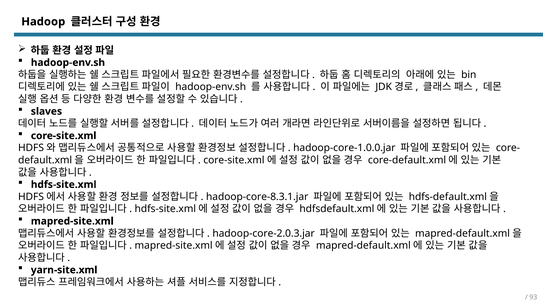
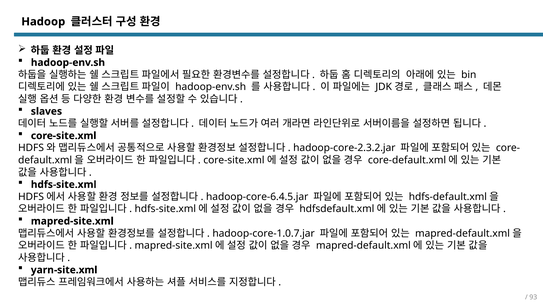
hadoop-core-1.0.0.jar: hadoop-core-1.0.0.jar -> hadoop-core-2.3.2.jar (344, 148)
hadoop-core-8.3.1.jar: hadoop-core-8.3.1.jar -> hadoop-core-6.4.5.jar (257, 197)
hadoop-core-2.0.3.jar: hadoop-core-2.0.3.jar -> hadoop-core-1.0.7.jar (264, 234)
